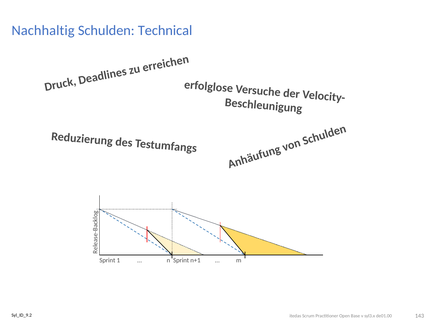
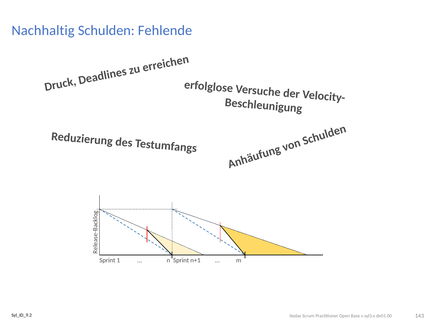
Technical: Technical -> Fehlende (165, 30)
